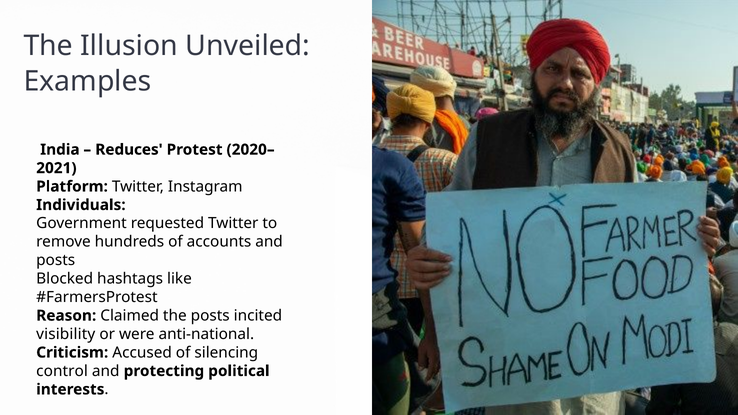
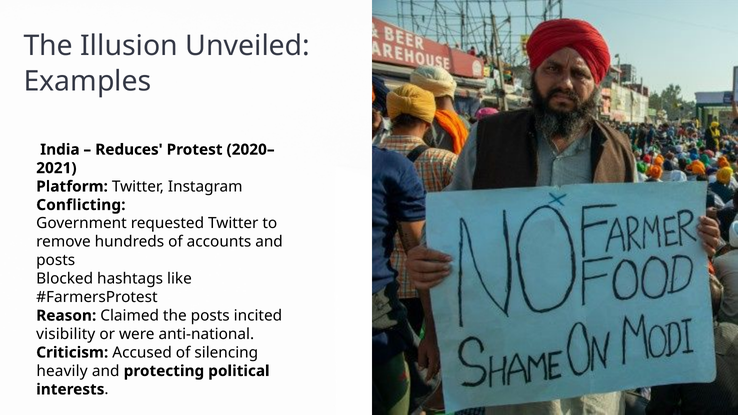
Individuals: Individuals -> Conflicting (81, 205)
control: control -> heavily (62, 371)
